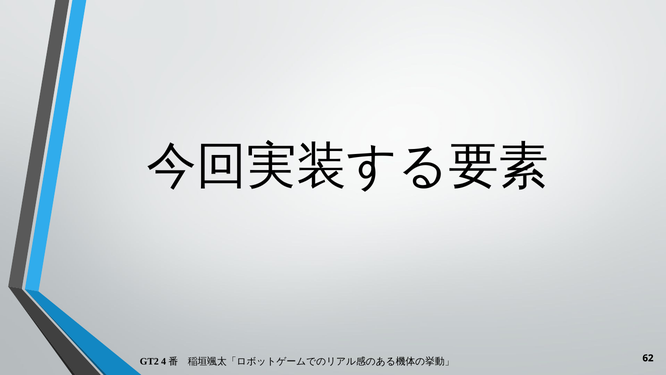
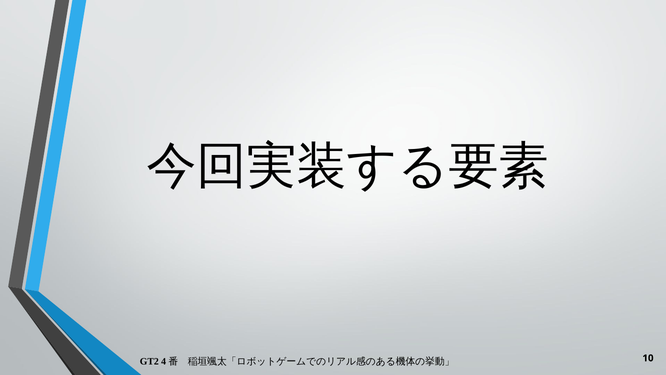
62: 62 -> 10 (648, 358)
